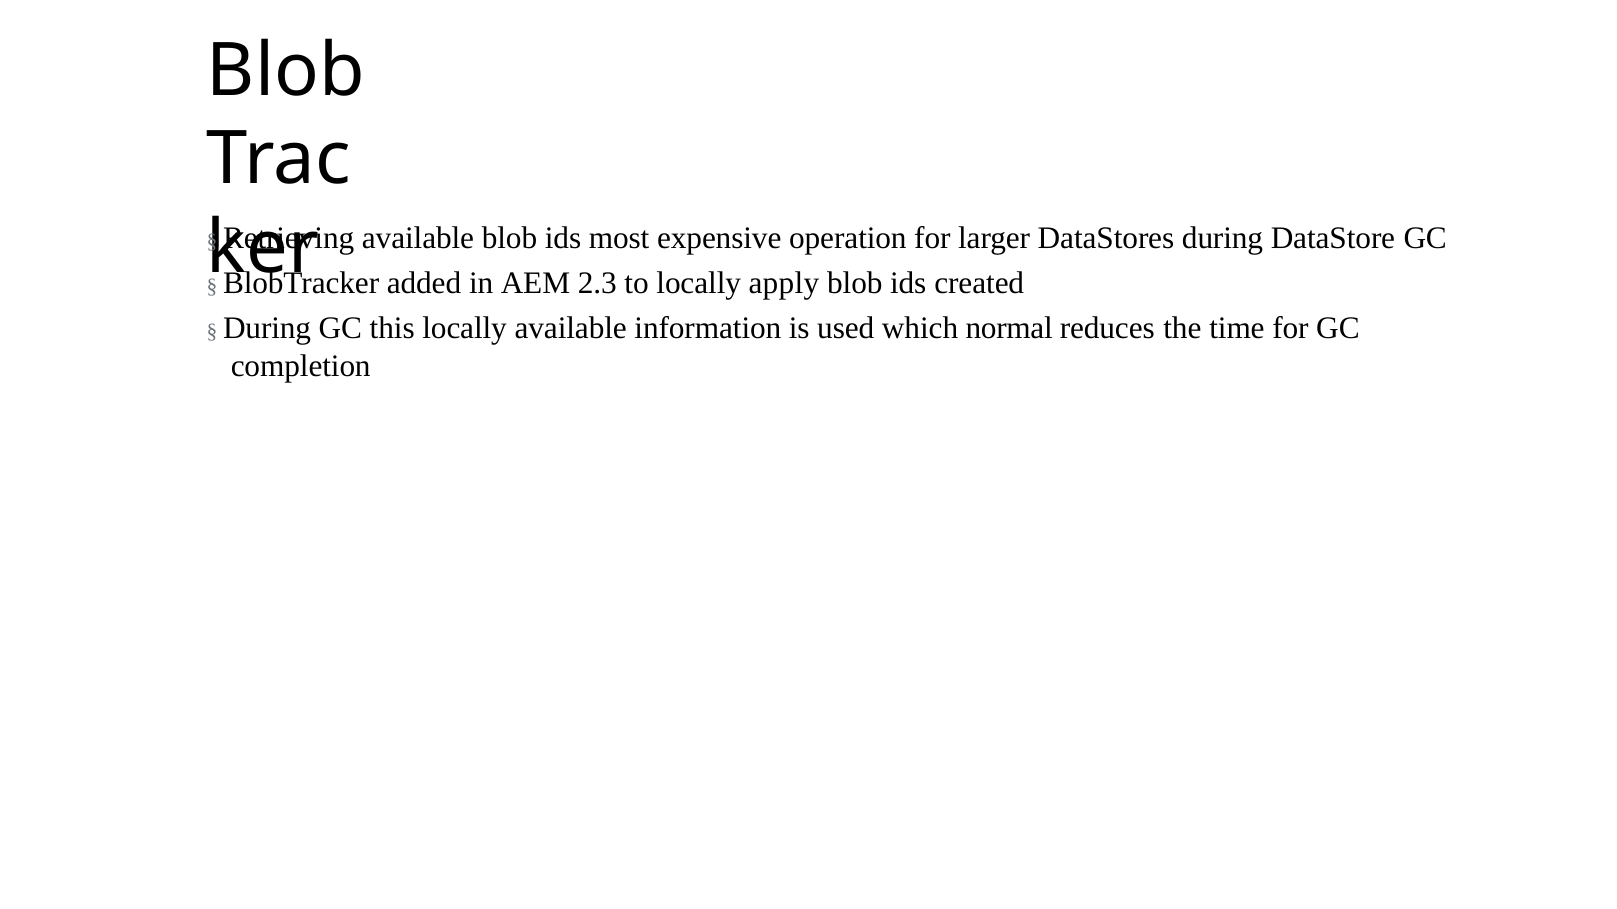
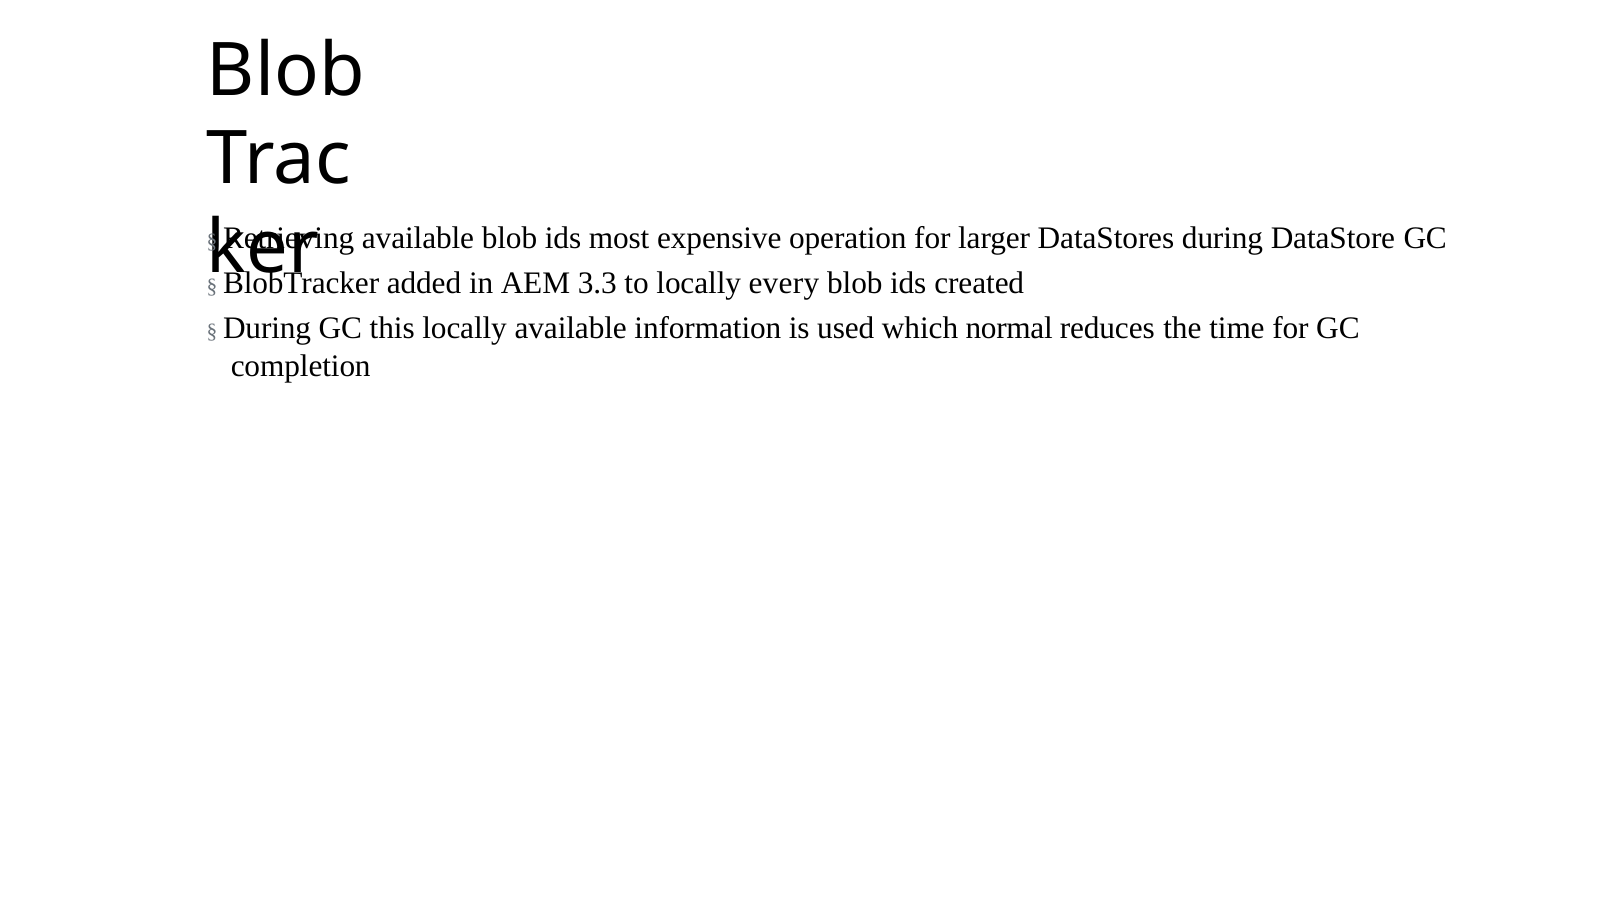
2.3: 2.3 -> 3.3 (597, 283)
apply: apply -> every (784, 283)
